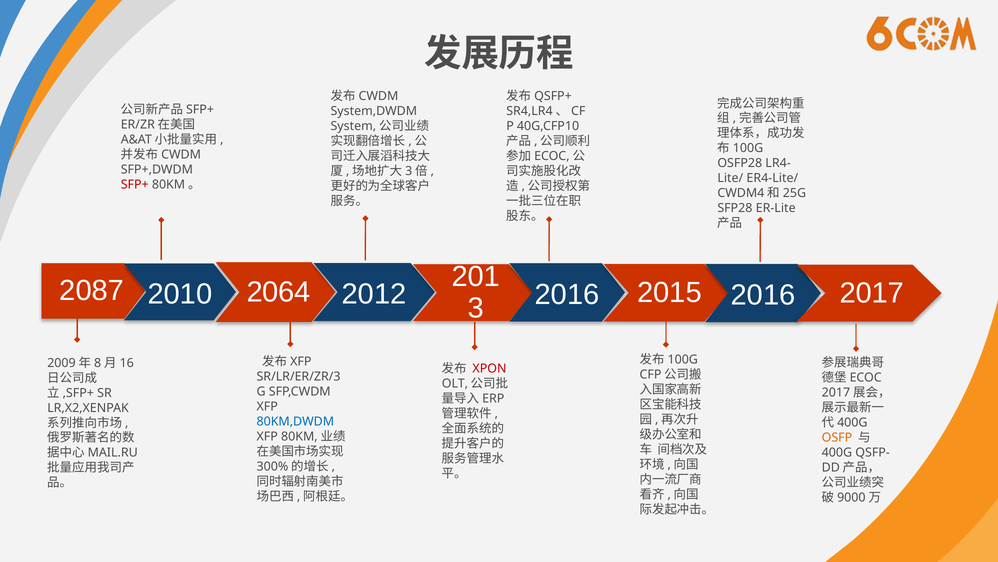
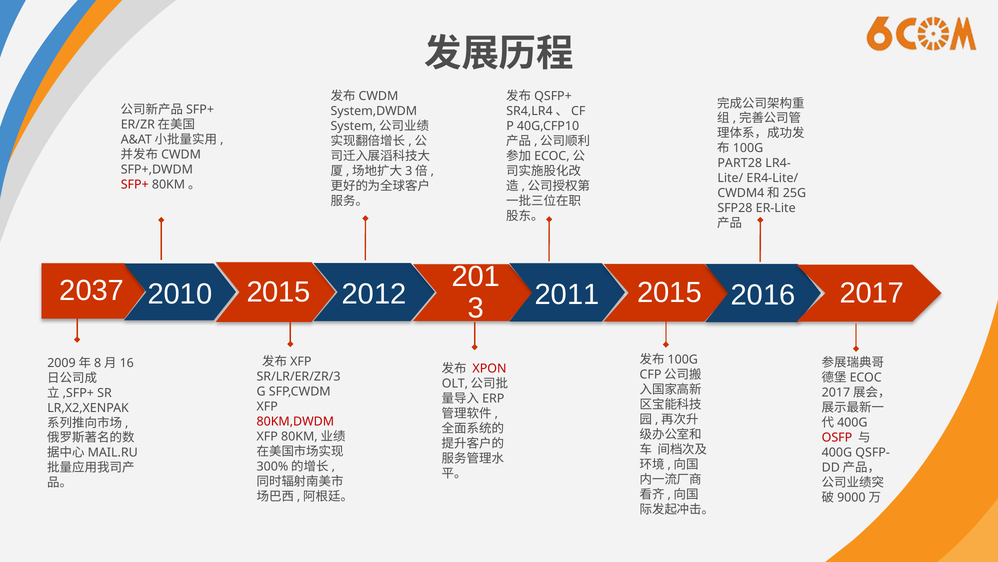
OSFP28: OSFP28 -> PART28 (740, 163)
2087: 2087 -> 2037 (92, 290)
2010 2064: 2064 -> 2015 (278, 292)
2016: 2016 -> 2011 (567, 294)
80KM,DWDM colour: blue -> red (295, 421)
OSFP colour: orange -> red (837, 437)
